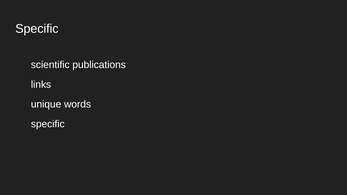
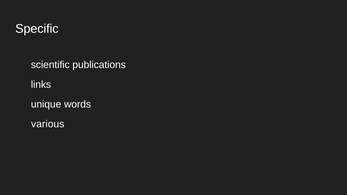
specific: specific -> various (48, 124)
